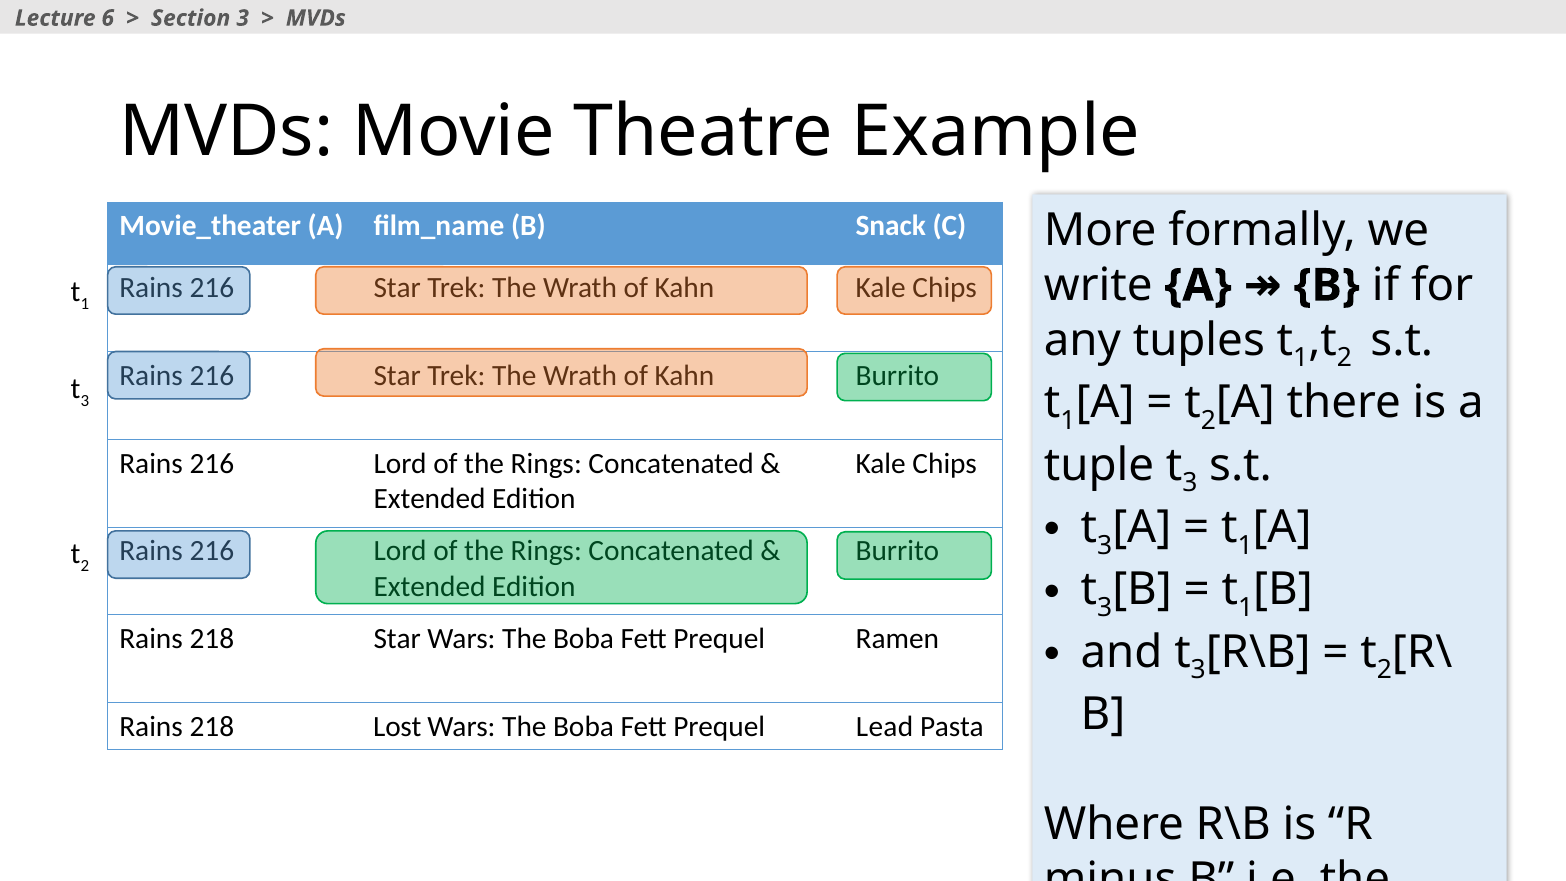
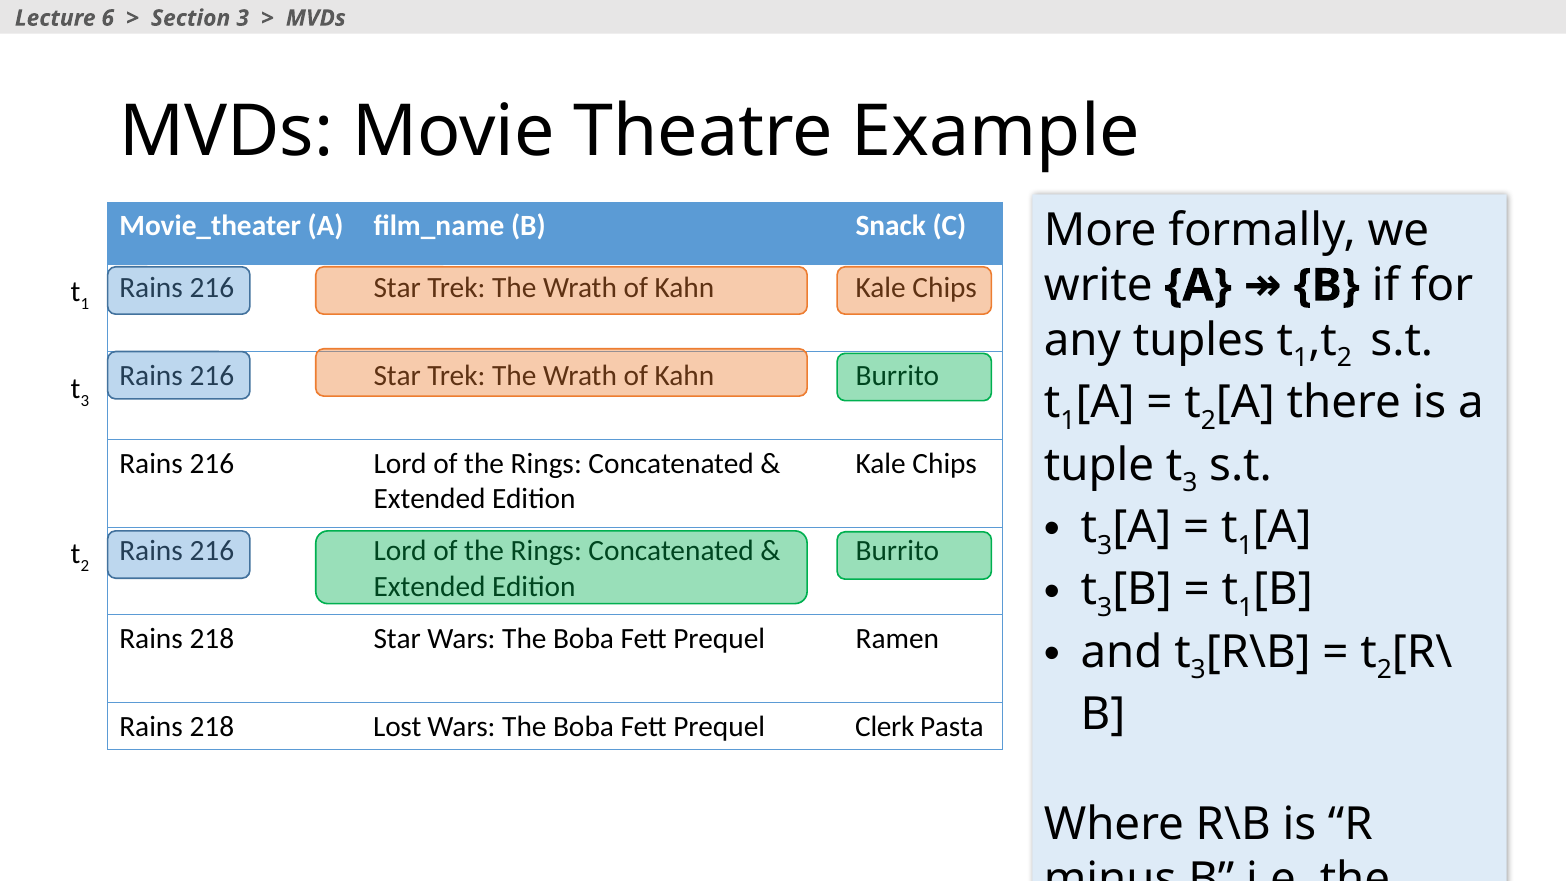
Lead: Lead -> Clerk (885, 726)
